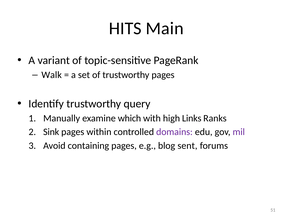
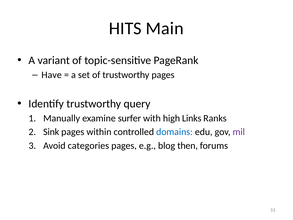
Walk: Walk -> Have (52, 75)
which: which -> surfer (129, 118)
domains colour: purple -> blue (174, 132)
containing: containing -> categories (88, 145)
sent: sent -> then (188, 145)
